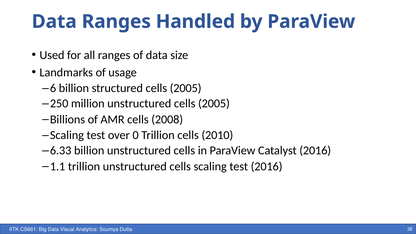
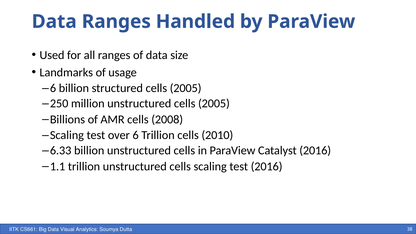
over 0: 0 -> 6 (136, 135)
